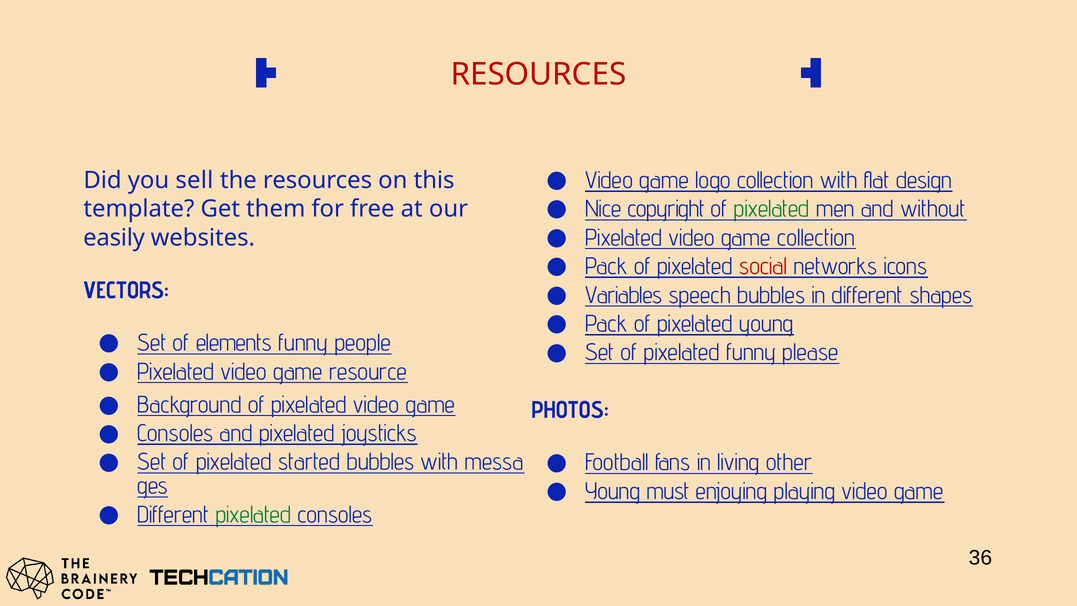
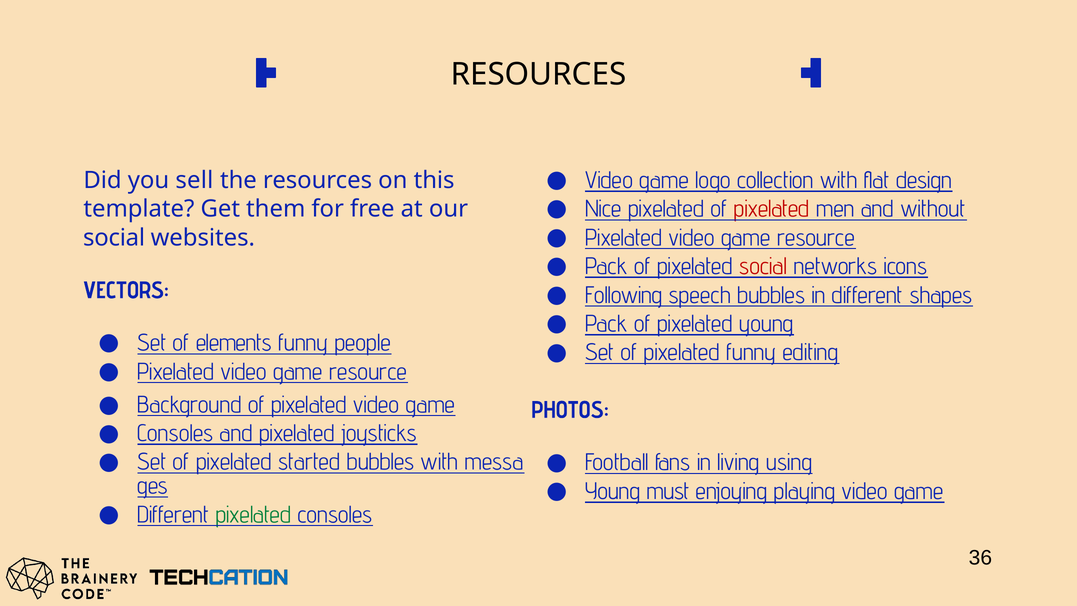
RESOURCES colour: red -> black (539, 74)
Nice copyright: copyright -> pixelated (666, 209)
pixelated colour: green -> red (772, 209)
collection: collection -> resource (816, 238)
easily: easily -> social (114, 238)
Variables: Variables -> Following (624, 295)
please: please -> editing (810, 352)
other: other -> using (789, 462)
